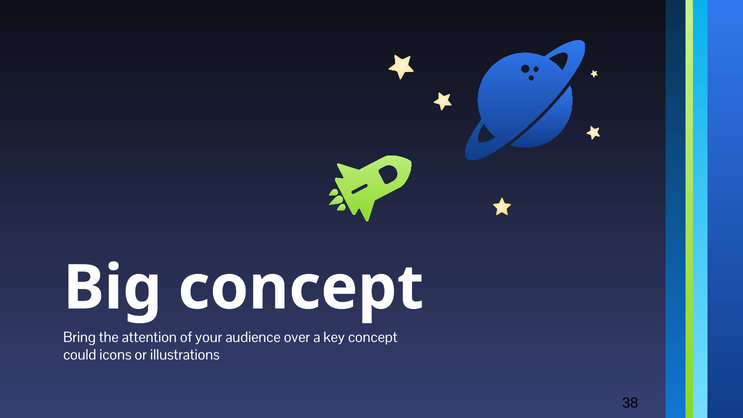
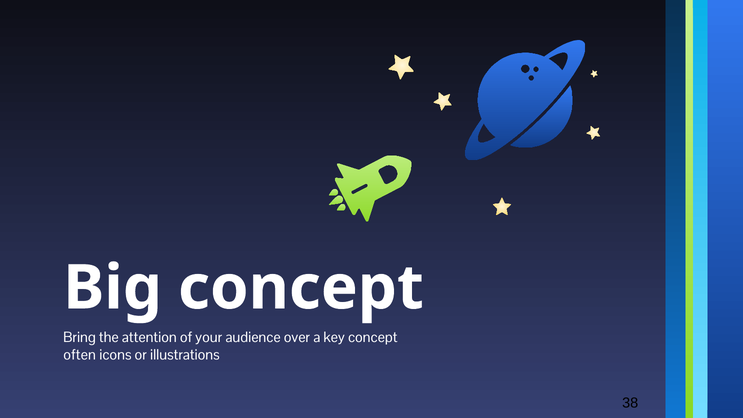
could: could -> often (80, 355)
